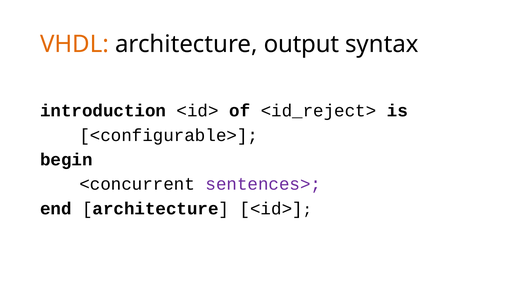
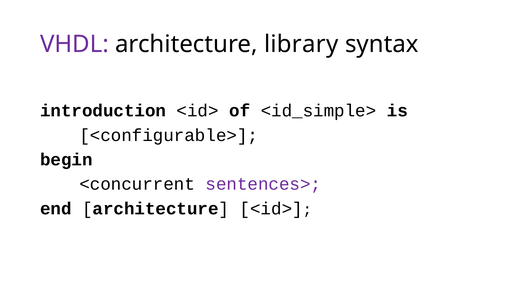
VHDL colour: orange -> purple (74, 44)
output: output -> library (301, 44)
<id_reject>: <id_reject> -> <id_simple> (319, 111)
